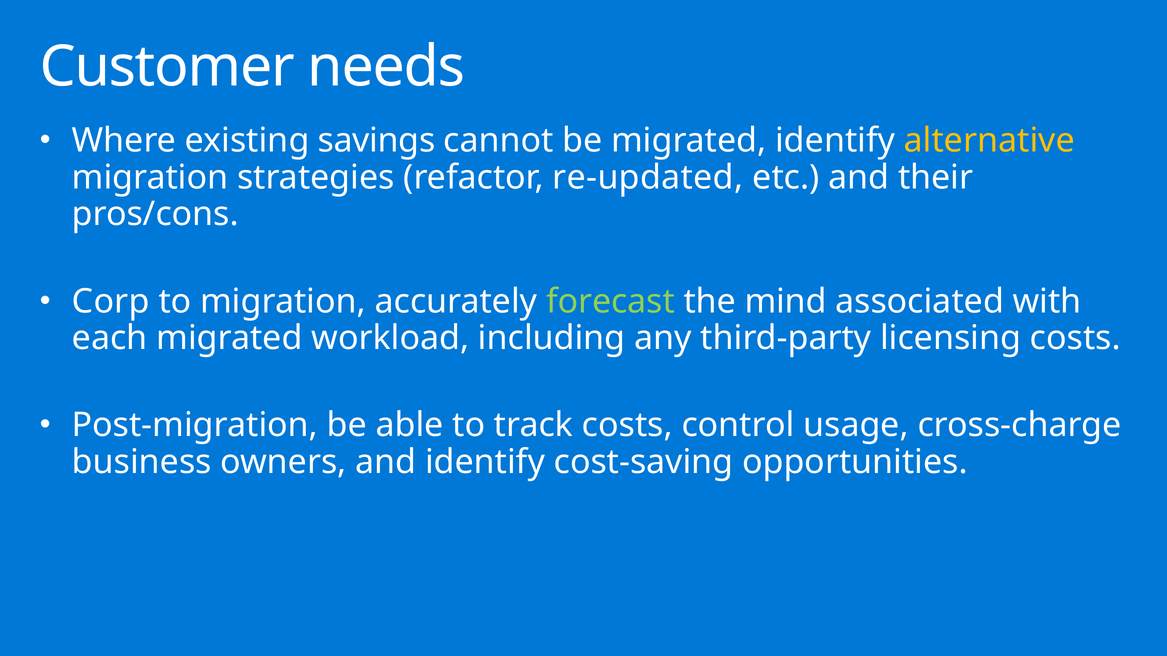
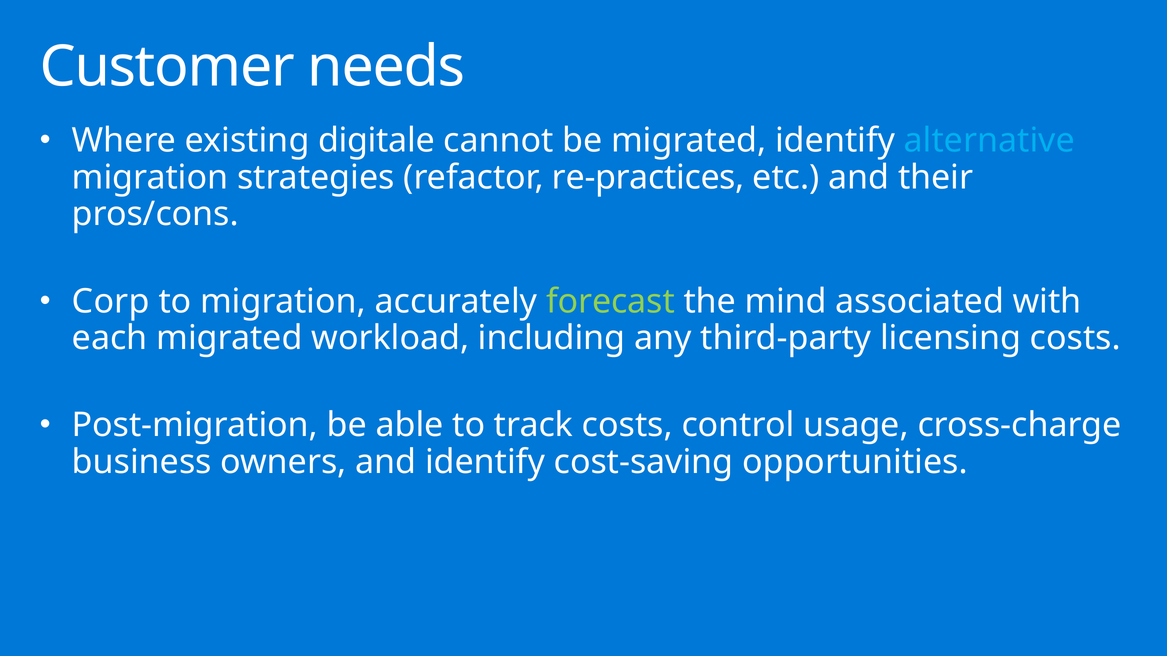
savings: savings -> digitale (376, 141)
alternative colour: yellow -> light blue (989, 141)
re-updated: re-updated -> re-practices (648, 178)
